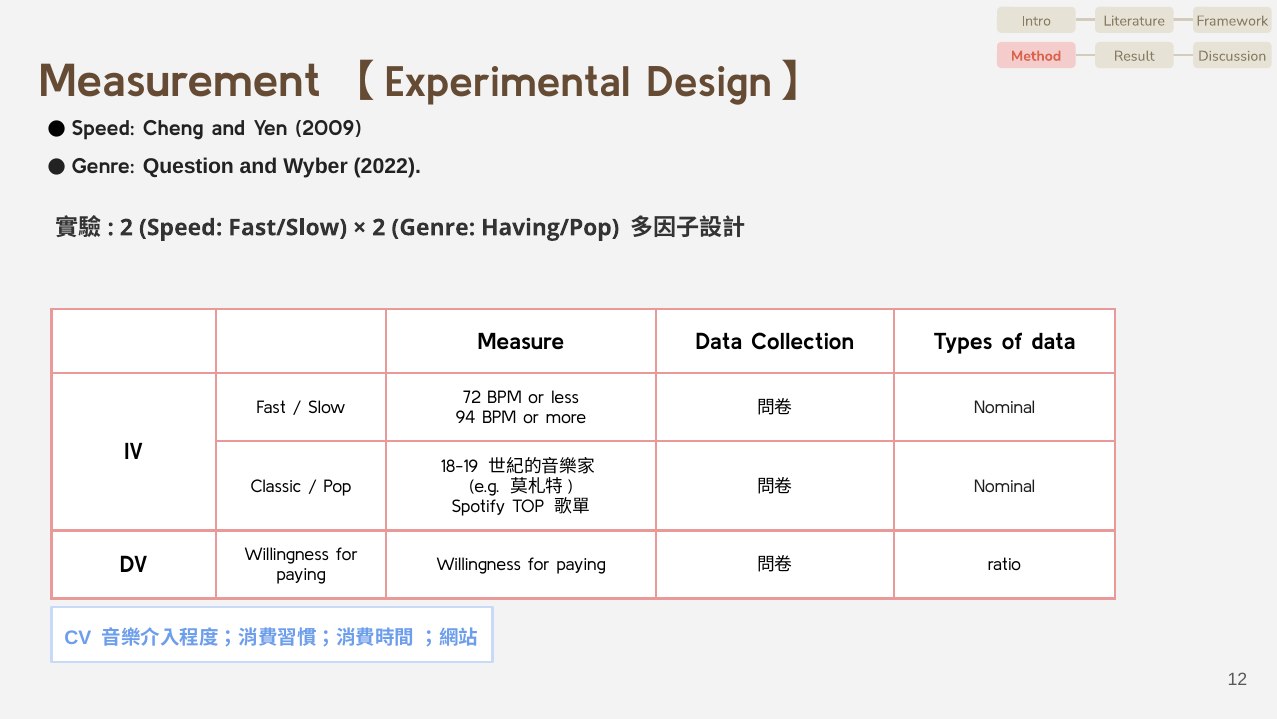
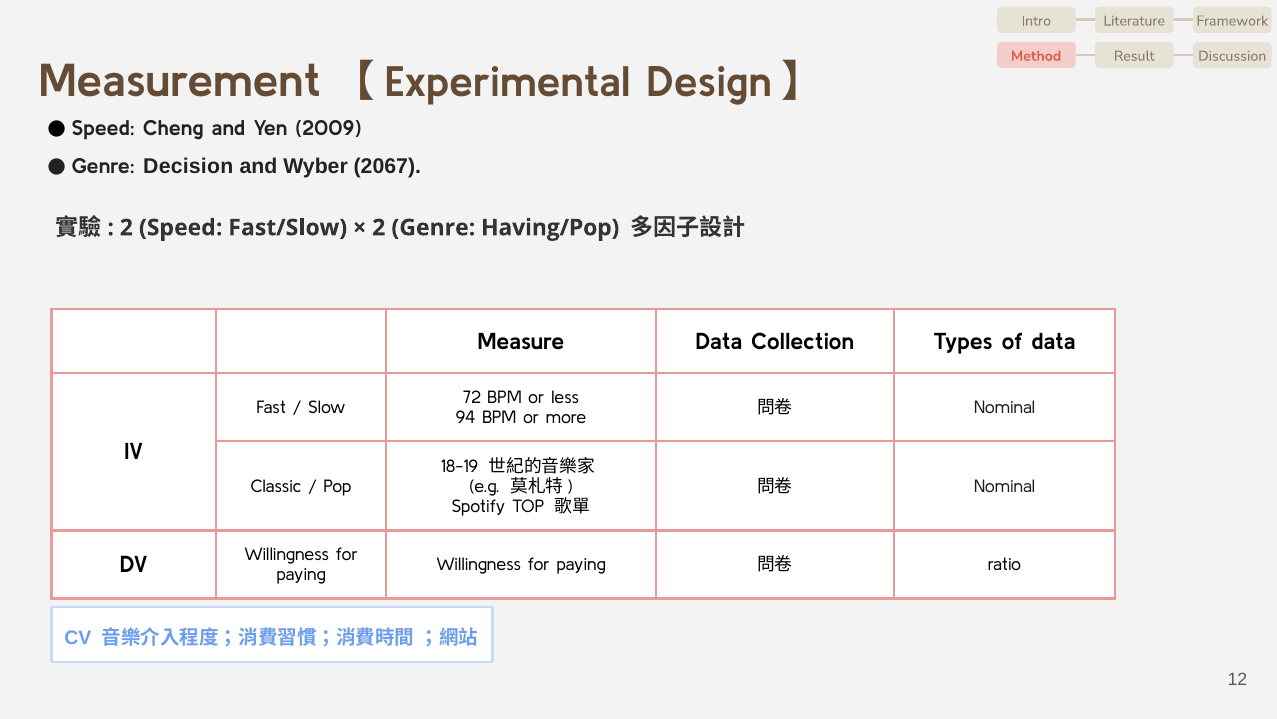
Question: Question -> Decision (188, 167)
2022: 2022 -> 2067 (387, 167)
